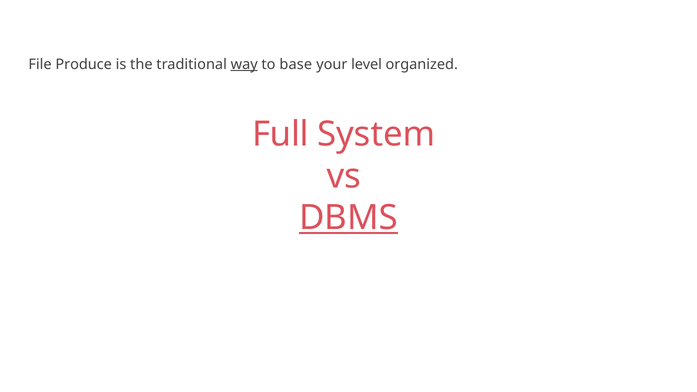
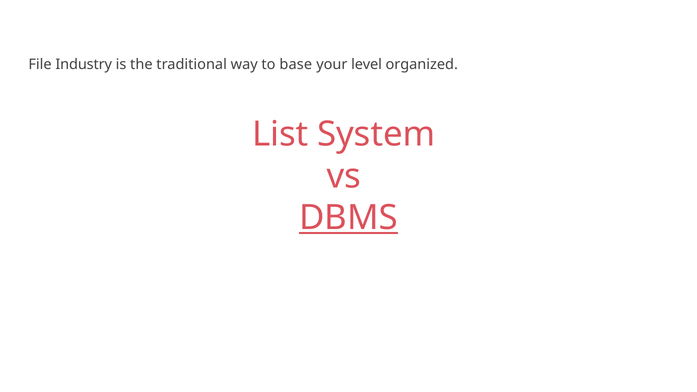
Produce: Produce -> Industry (84, 64)
way underline: present -> none (244, 64)
Full: Full -> List (280, 134)
